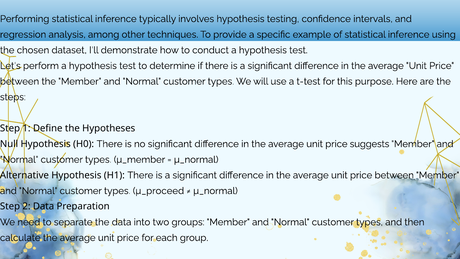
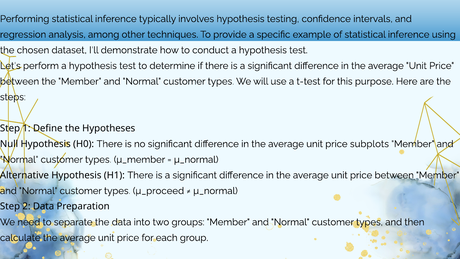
suggests: suggests -> subplots (369, 144)
